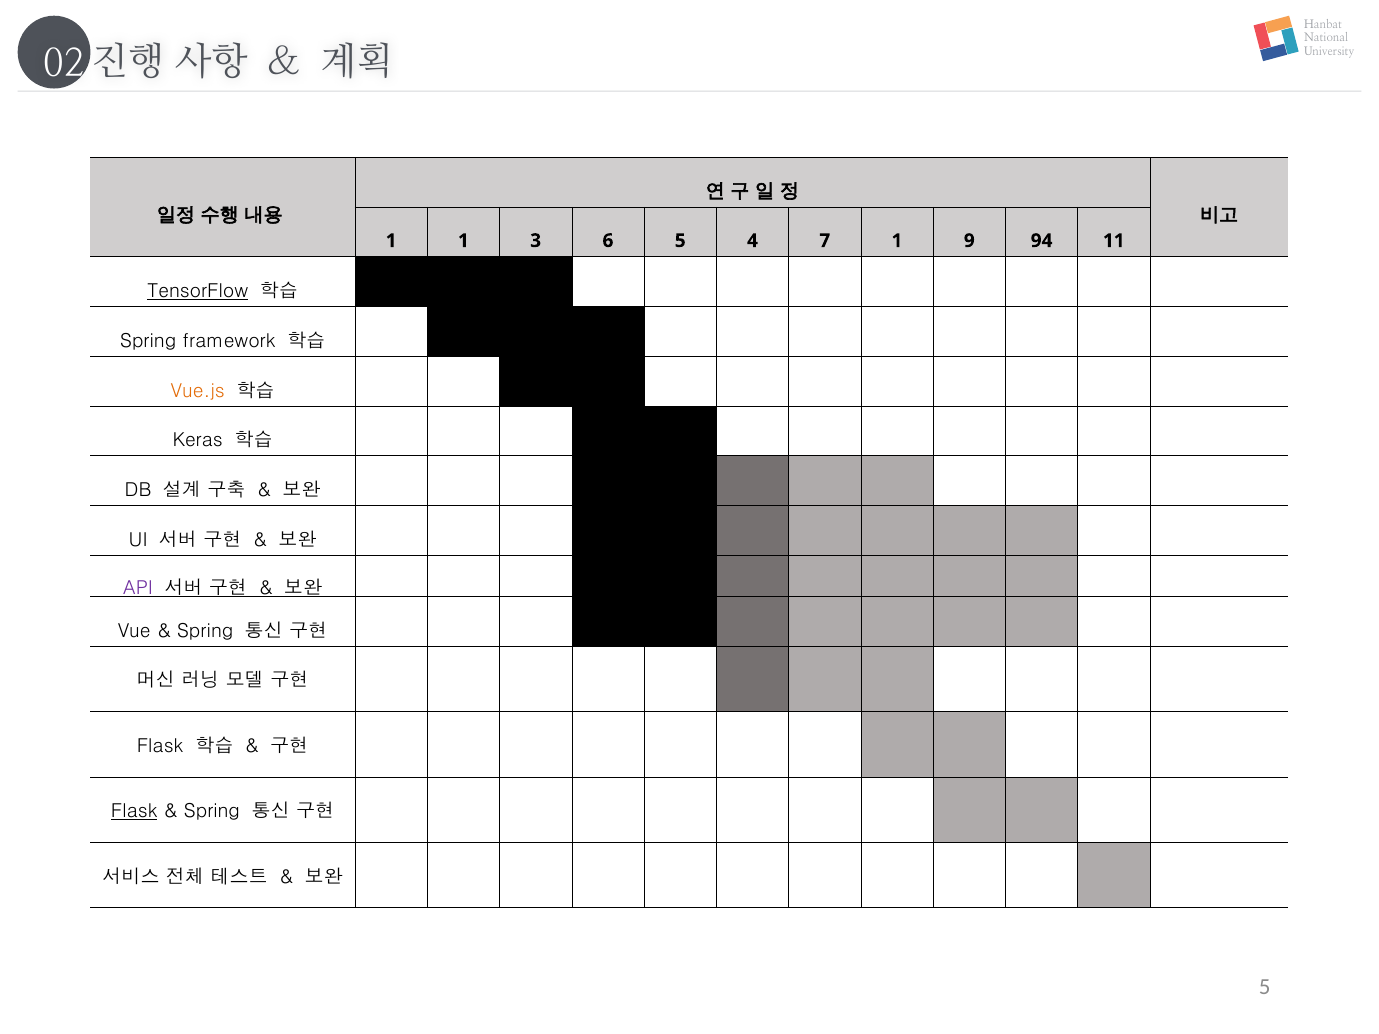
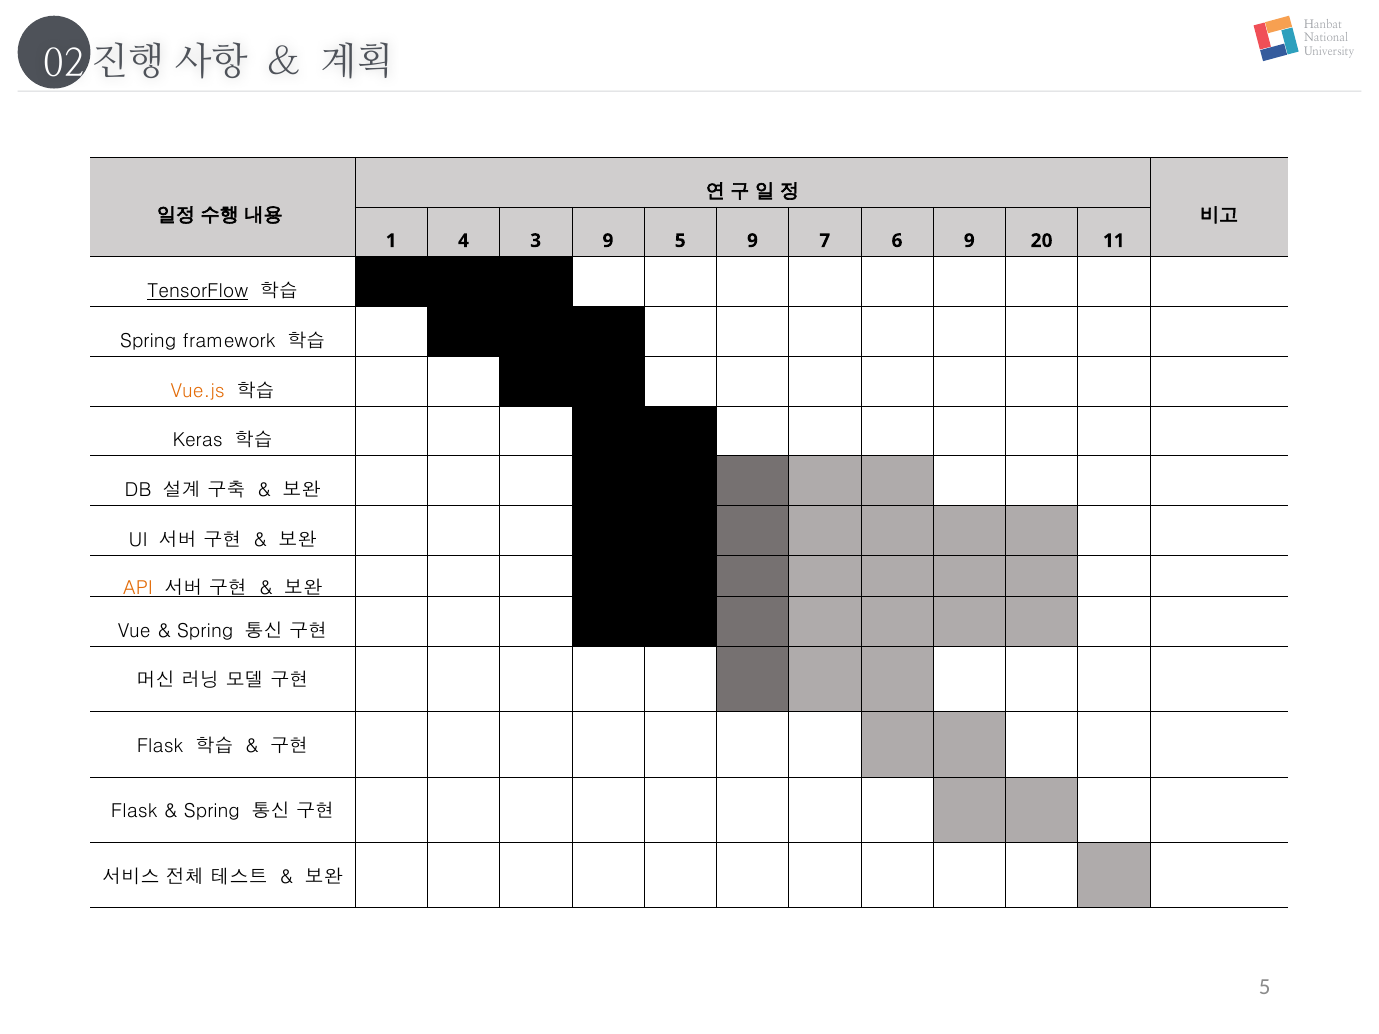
1 1: 1 -> 4 (463, 241)
3 6: 6 -> 9 (608, 241)
5 4: 4 -> 9 (752, 241)
7 1: 1 -> 6 (897, 241)
94: 94 -> 20 (1042, 241)
API colour: purple -> orange (138, 589)
Flask underline: present -> none (134, 812)
